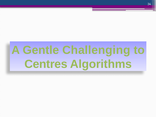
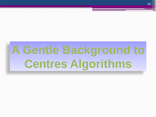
Challenging: Challenging -> Background (96, 50)
